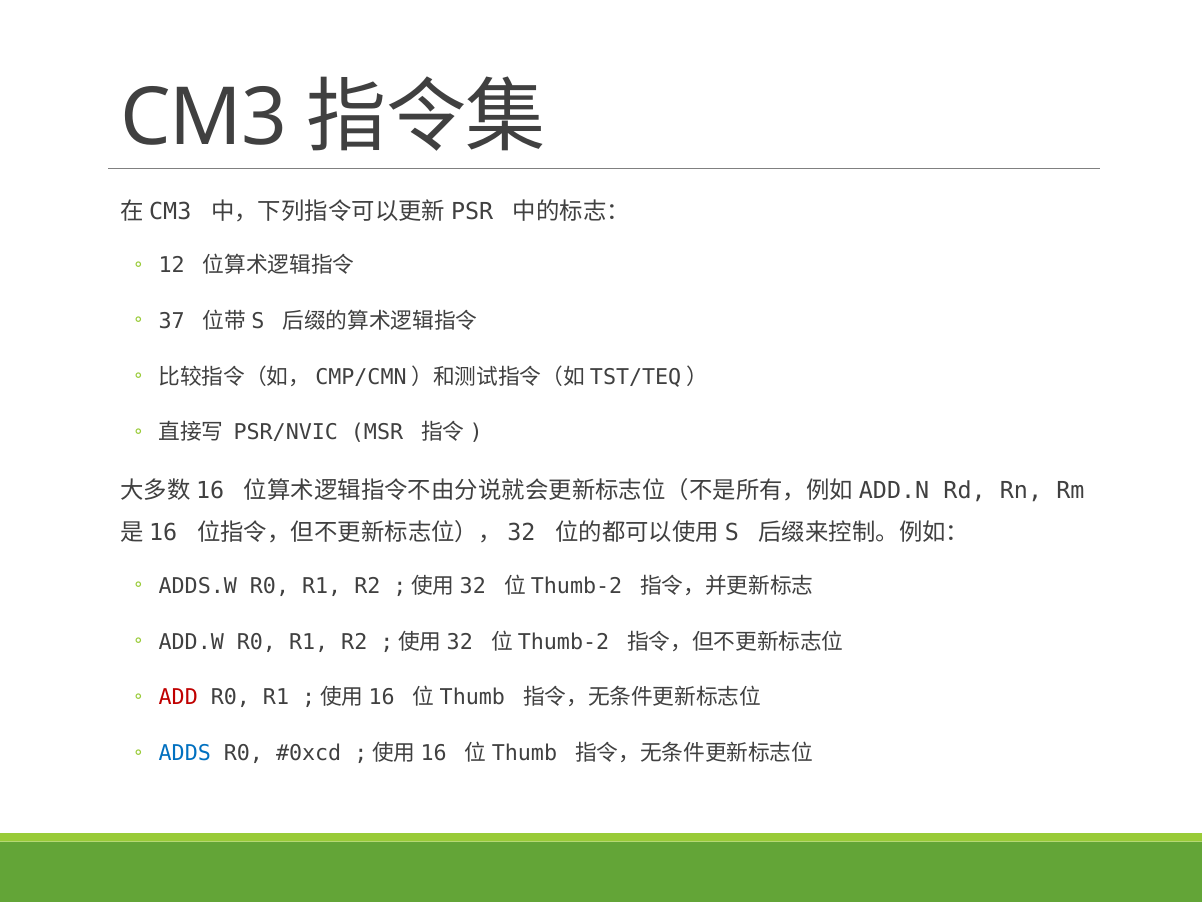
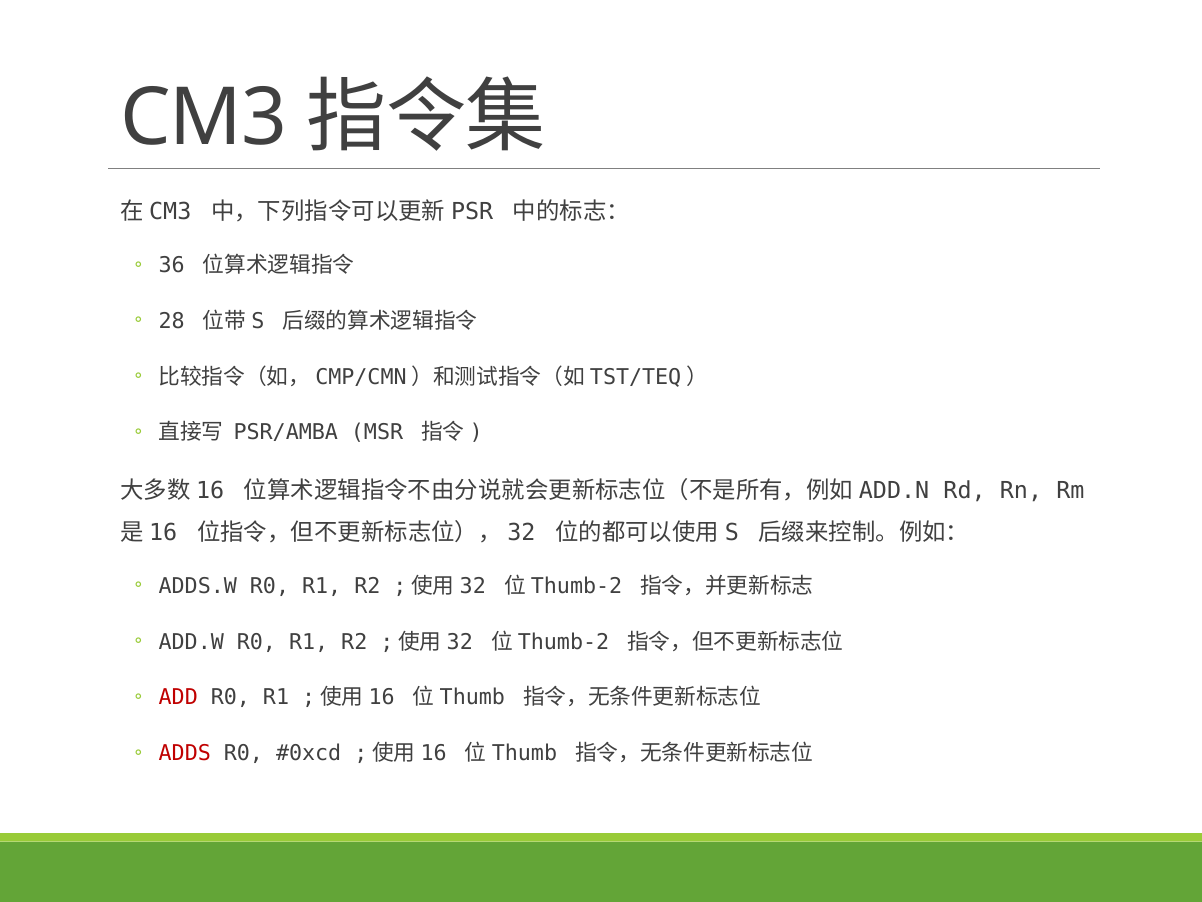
12: 12 -> 36 (172, 265)
37: 37 -> 28 (172, 321)
PSR/NVIC: PSR/NVIC -> PSR/AMBA (286, 433)
ADDS colour: blue -> red (185, 753)
